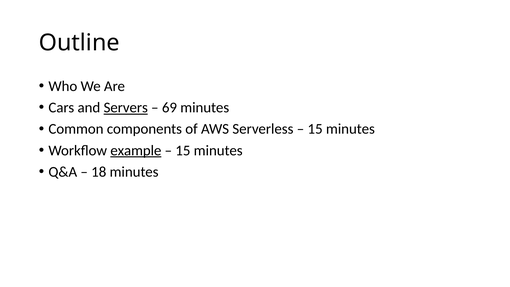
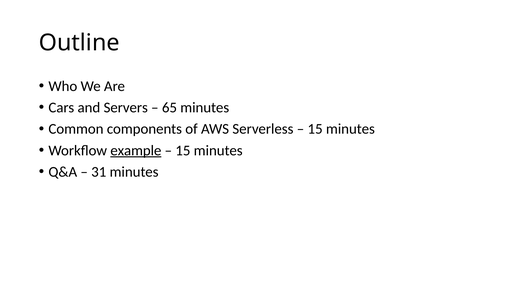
Servers underline: present -> none (126, 108)
69: 69 -> 65 (169, 108)
18: 18 -> 31 (99, 172)
